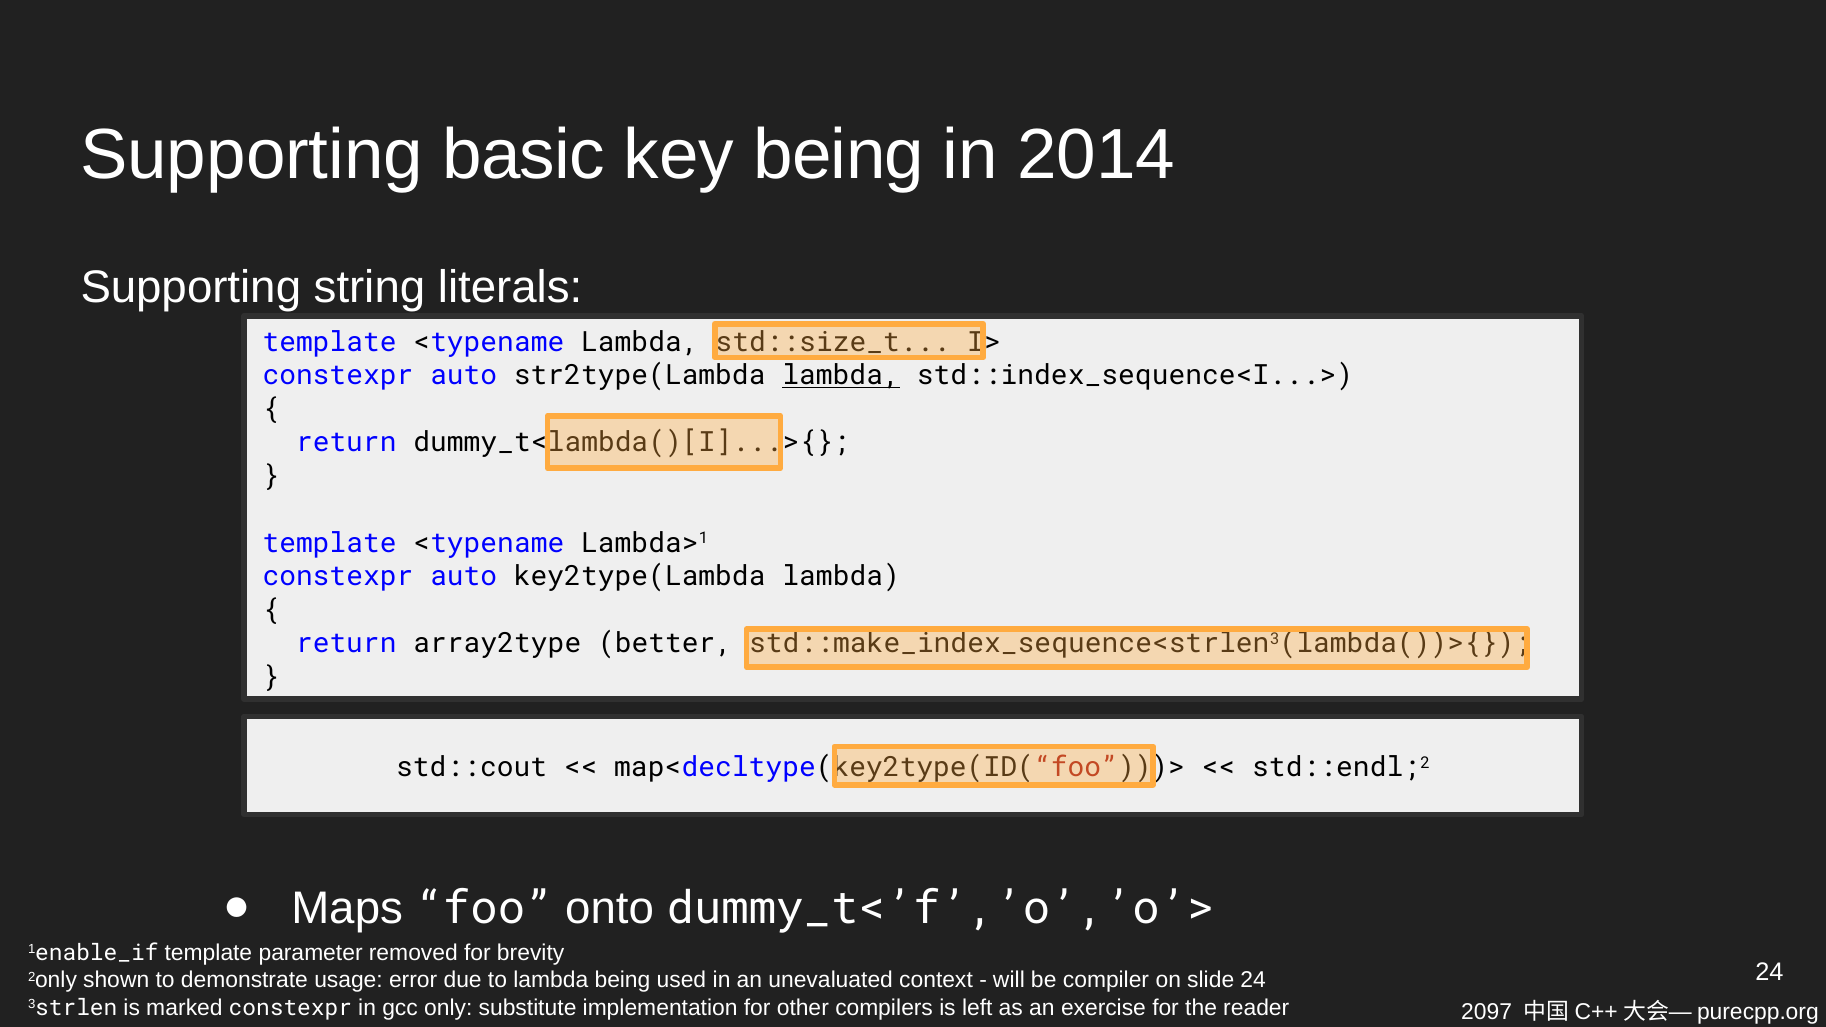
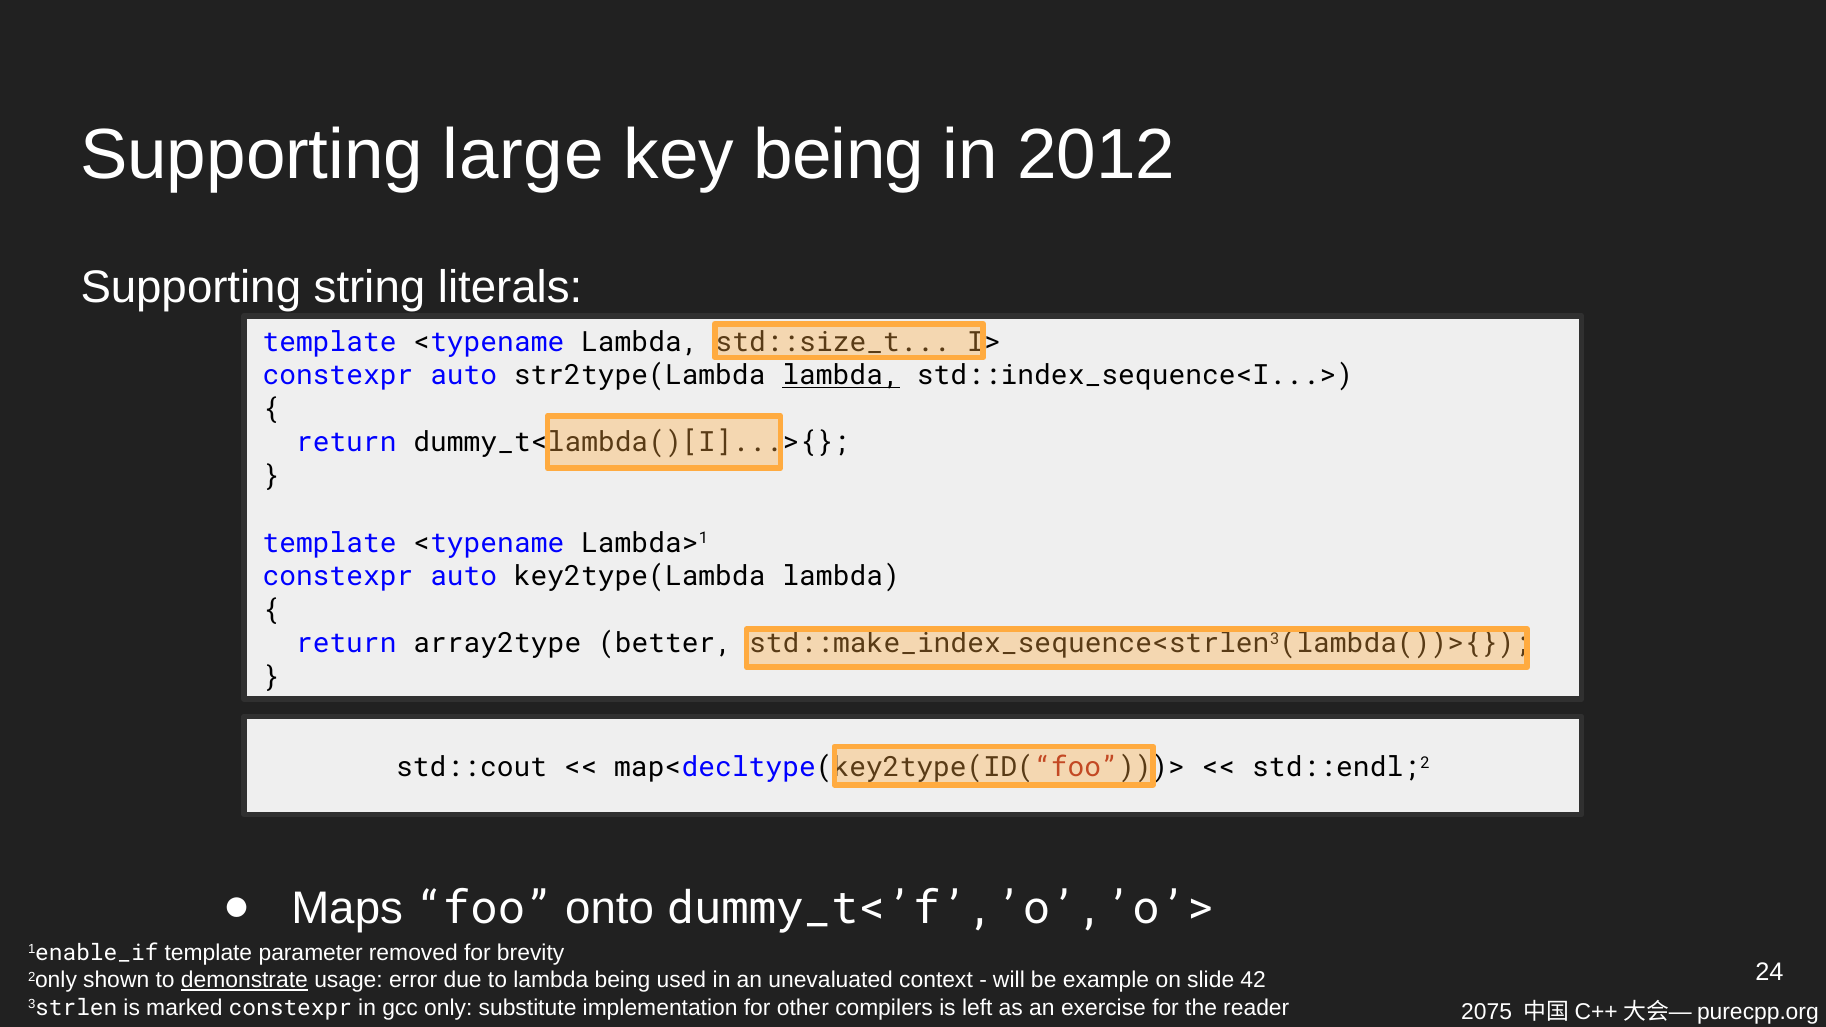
basic: basic -> large (523, 155)
2014: 2014 -> 2012 (1096, 155)
demonstrate underline: none -> present (244, 981)
compiler: compiler -> example (1106, 981)
slide 24: 24 -> 42 (1253, 981)
2097: 2097 -> 2075 (1487, 1012)
